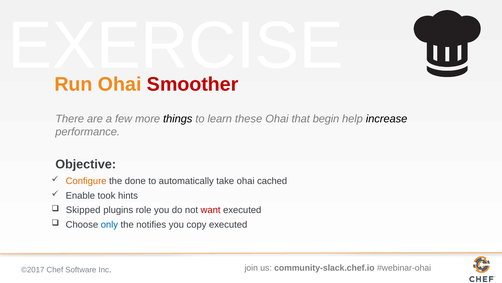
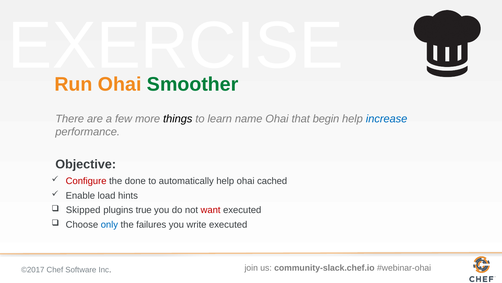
Smoother colour: red -> green (193, 84)
these: these -> name (249, 118)
increase colour: black -> blue (387, 118)
Configure colour: orange -> red (86, 181)
automatically take: take -> help (225, 181)
took: took -> load (107, 195)
role: role -> true (144, 210)
notifies: notifies -> failures (151, 224)
copy: copy -> write (197, 224)
